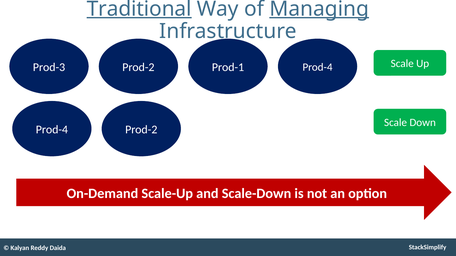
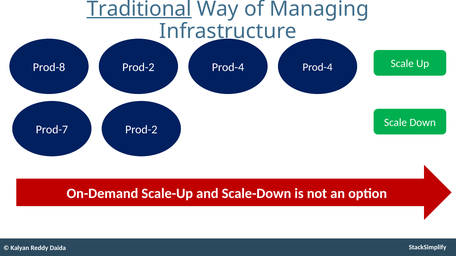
Managing underline: present -> none (319, 9)
Prod-3: Prod-3 -> Prod-8 (49, 67)
Prod-2 Prod-1: Prod-1 -> Prod-4 (228, 67)
Prod-4: Prod-4 -> Prod-7 (52, 130)
